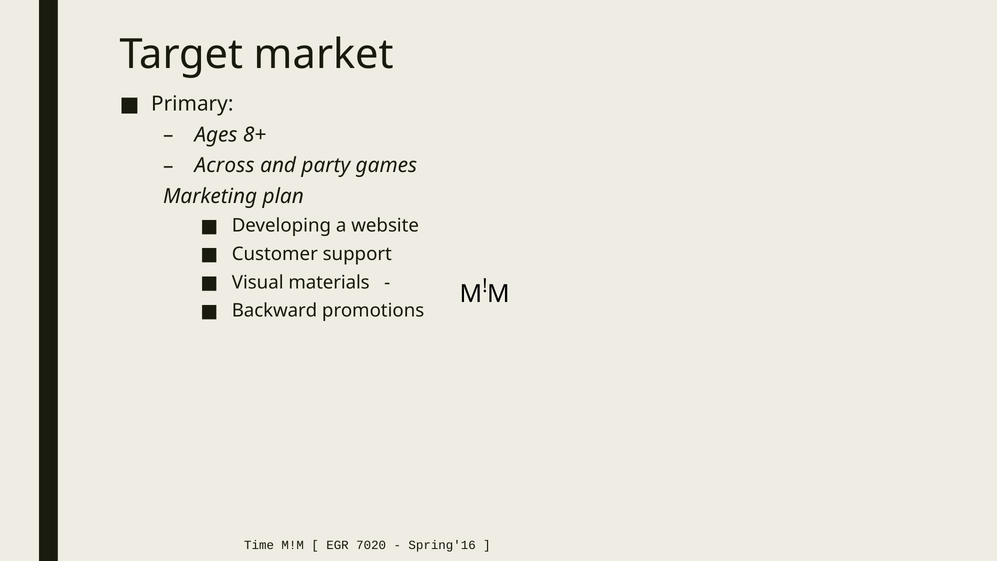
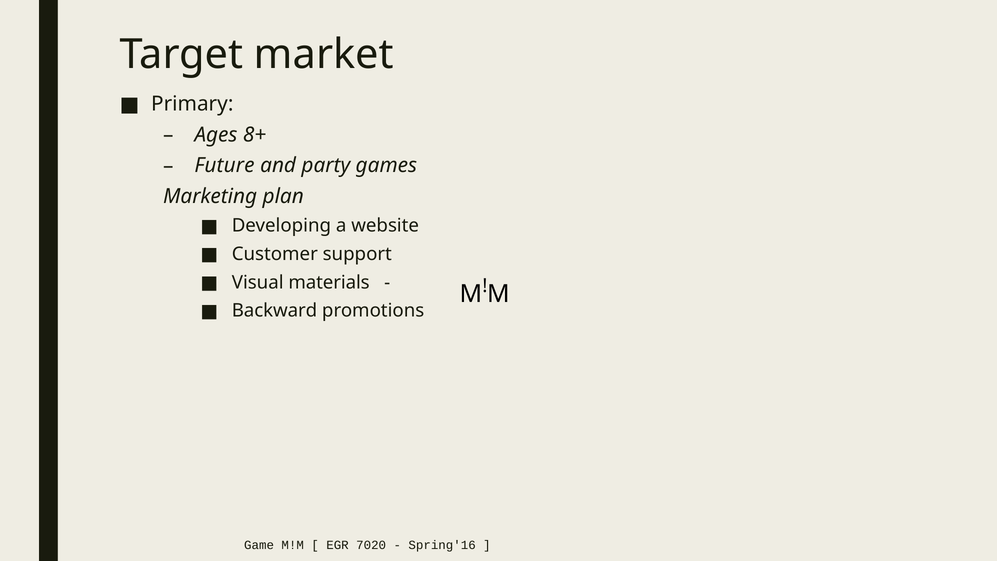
Across: Across -> Future (224, 165)
Time: Time -> Game (259, 545)
